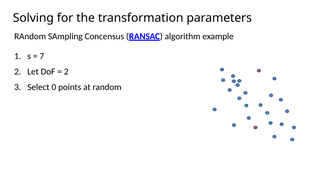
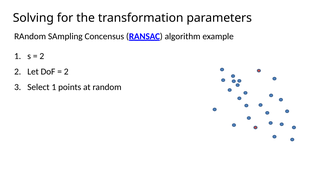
7: 7 -> 2 (42, 56)
Select 0: 0 -> 1 (54, 87)
